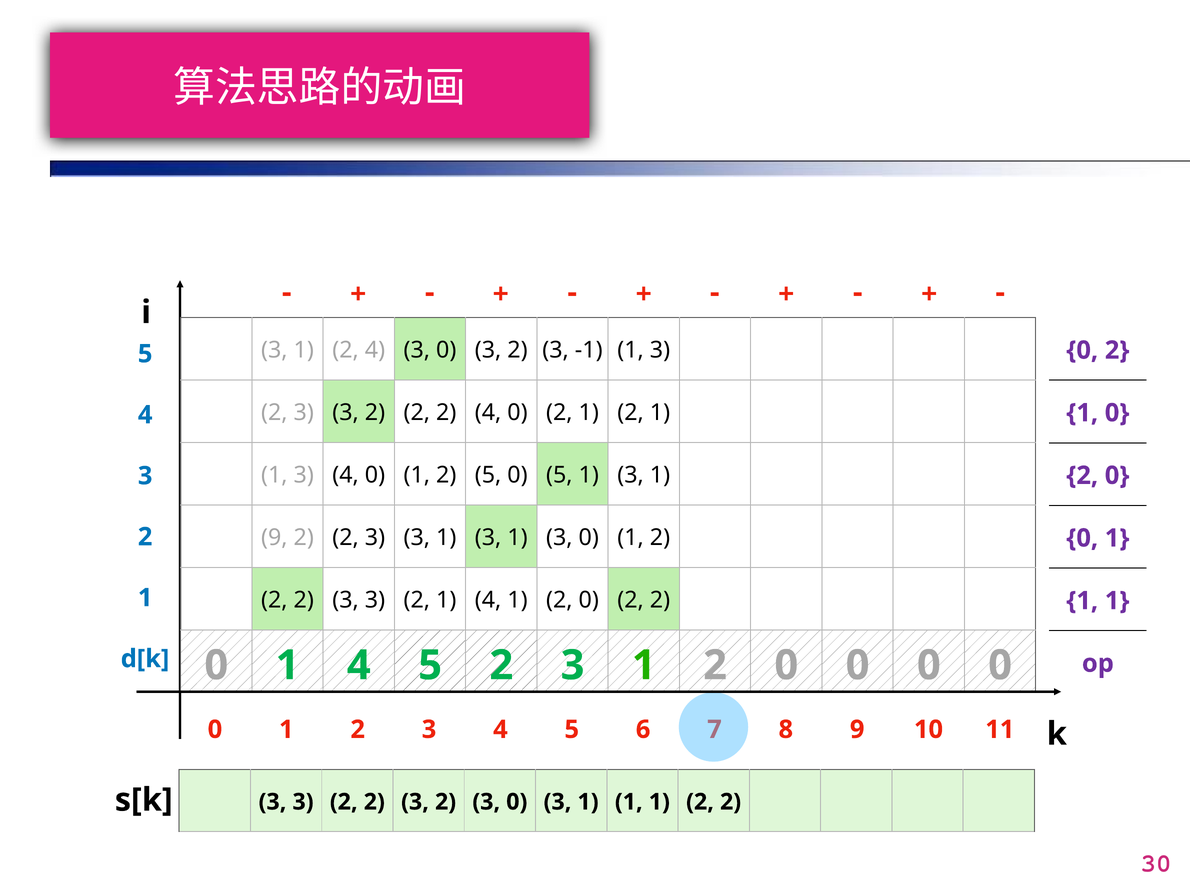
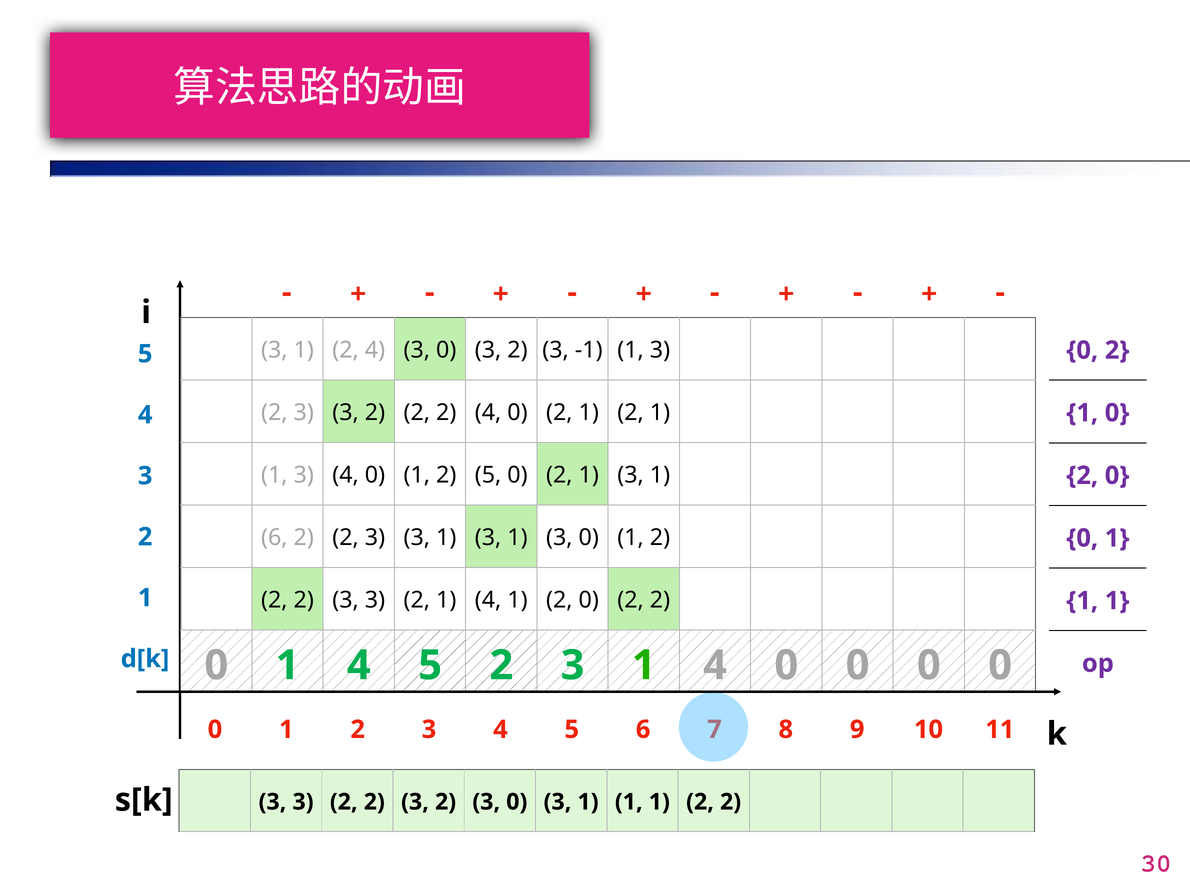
5 0 5: 5 -> 2 (559, 475)
9: 9 -> 6 (274, 537)
2 3 1 2: 2 -> 4 (715, 665)
